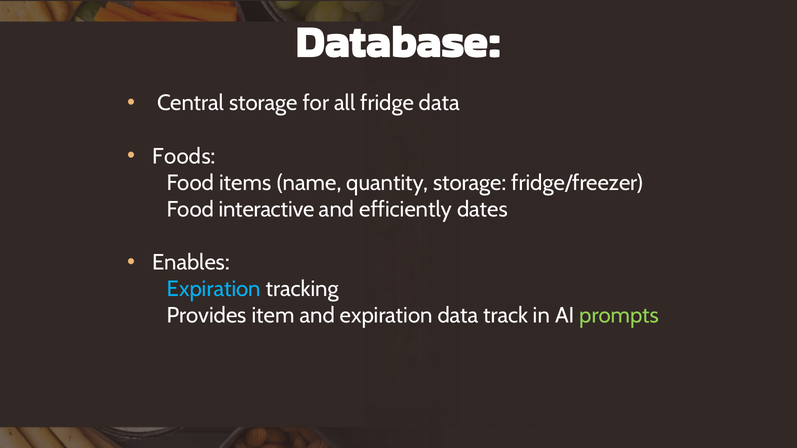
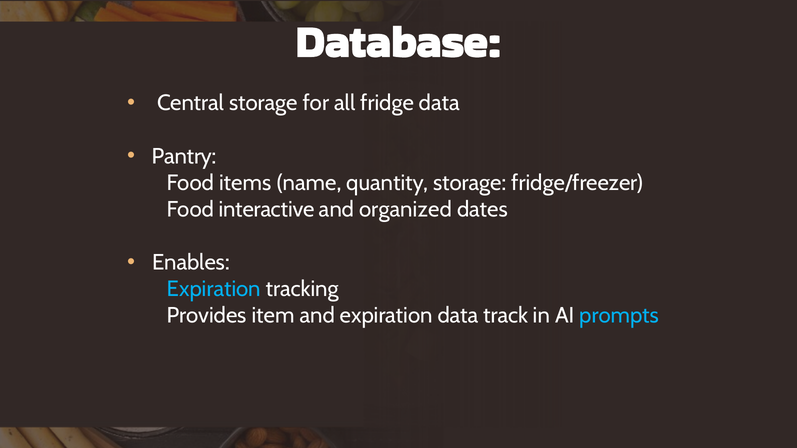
Foods: Foods -> Pantry (184, 156)
efficiently: efficiently -> organized (406, 210)
prompts colour: light green -> light blue (619, 316)
